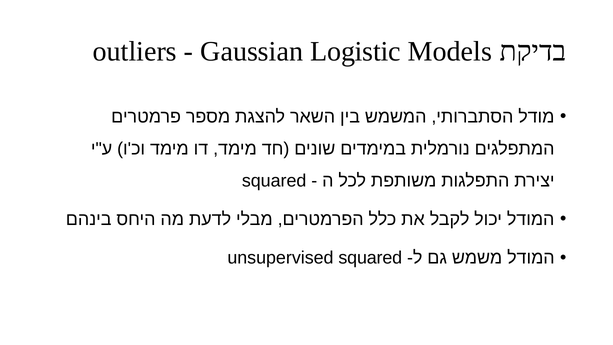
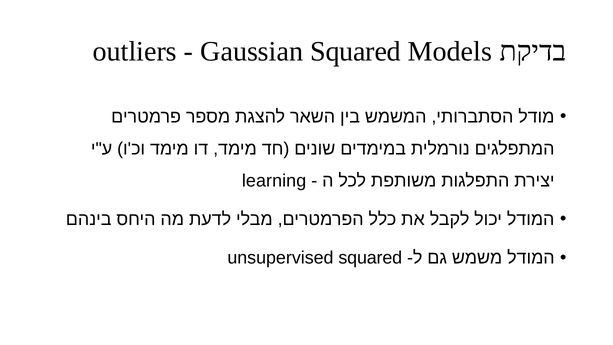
Gaussian Logistic: Logistic -> Squared (356, 51)
squared: squared -> learning (274, 181)
